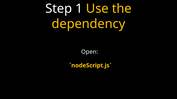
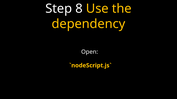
1: 1 -> 8 (79, 9)
